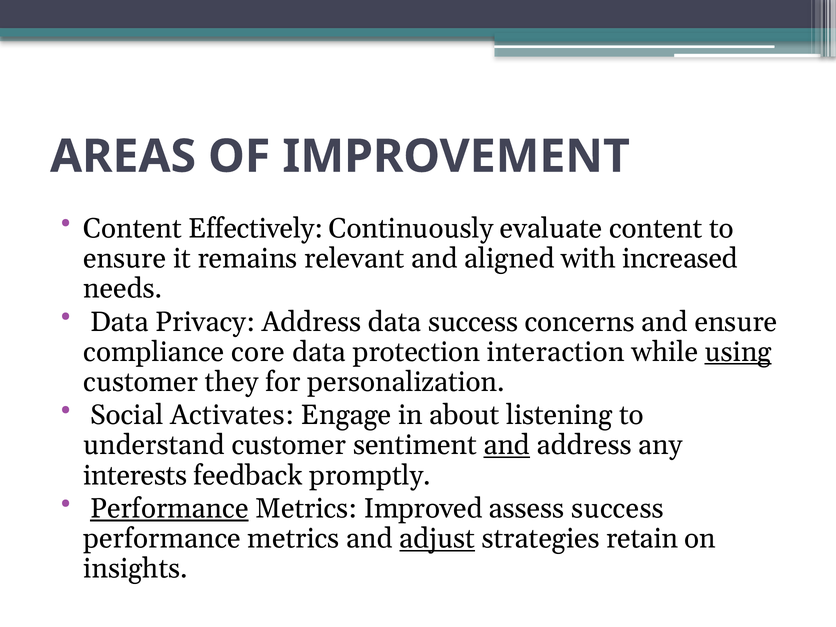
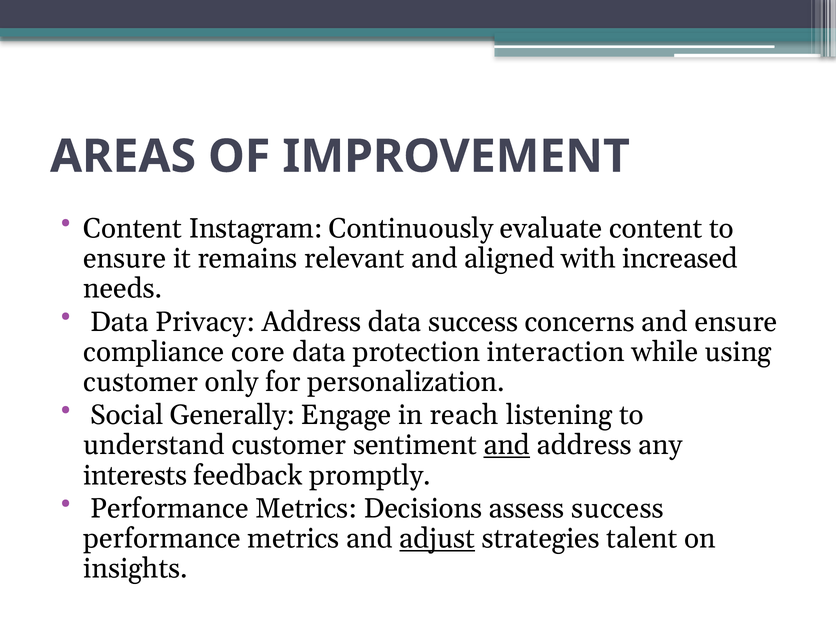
Effectively: Effectively -> Instagram (256, 228)
using underline: present -> none (738, 352)
they: they -> only (232, 382)
Activates: Activates -> Generally (232, 415)
about: about -> reach (464, 415)
Performance underline: present -> none (169, 509)
Improved: Improved -> Decisions (423, 509)
retain: retain -> talent (642, 539)
